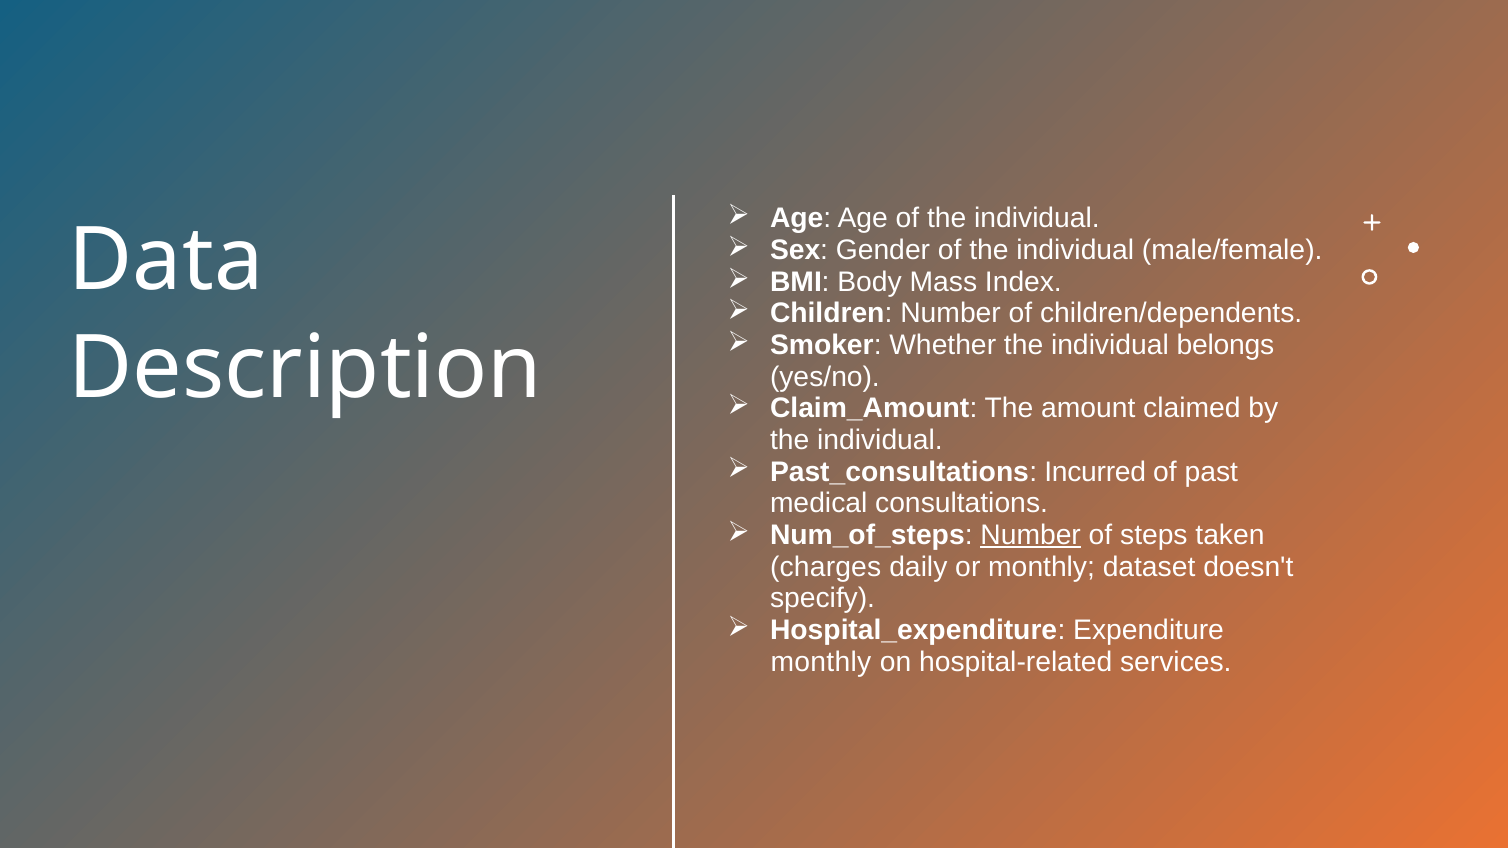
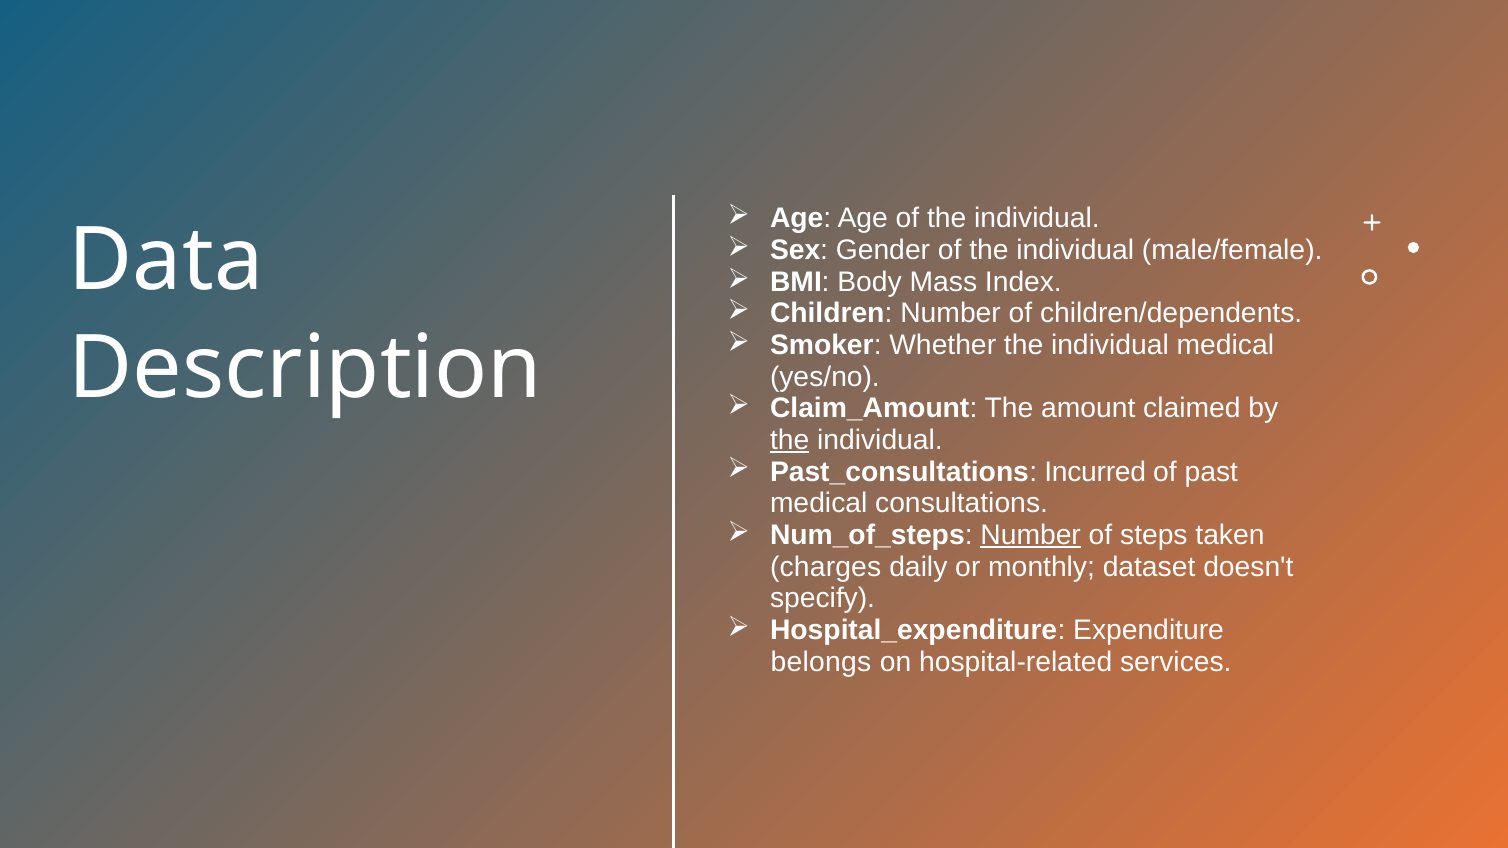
individual belongs: belongs -> medical (1225, 345)
the underline: none -> present (790, 440)
monthly: monthly -> belongs (821, 662)
